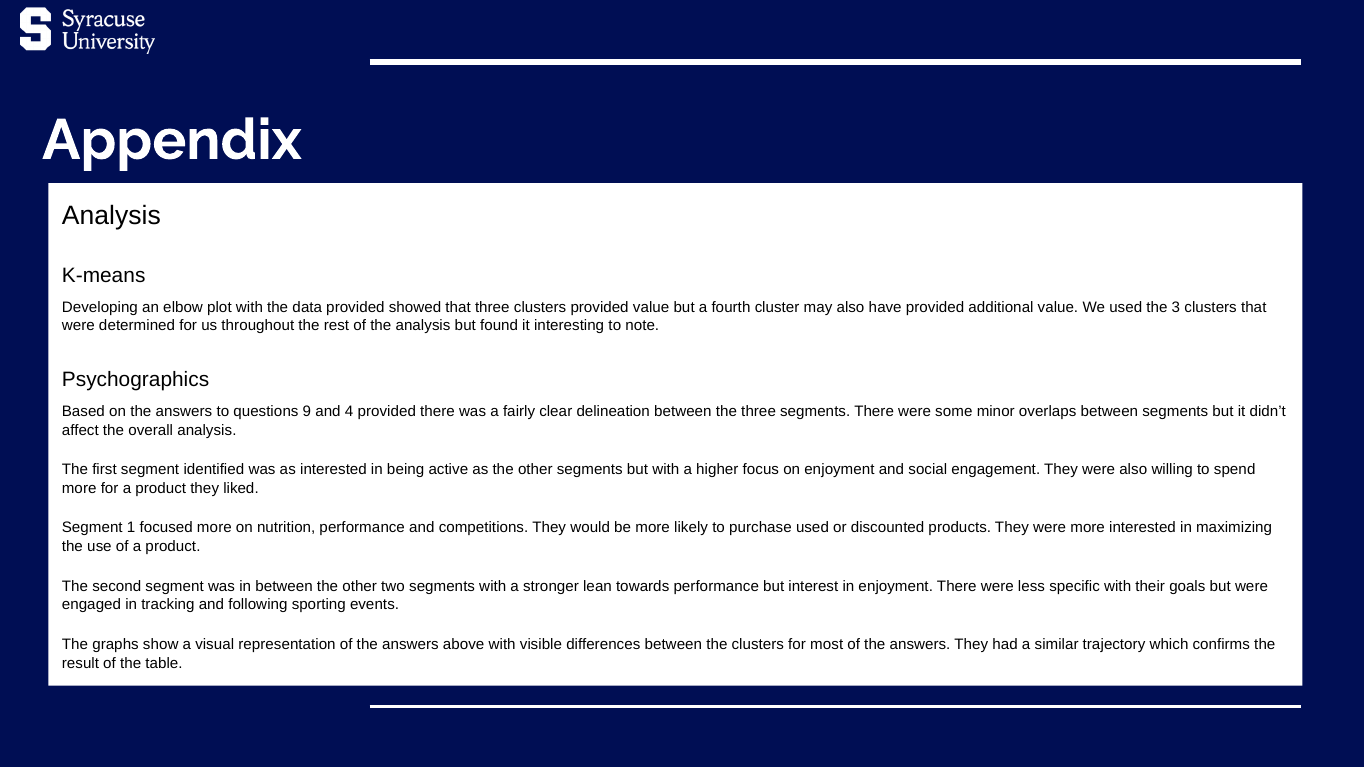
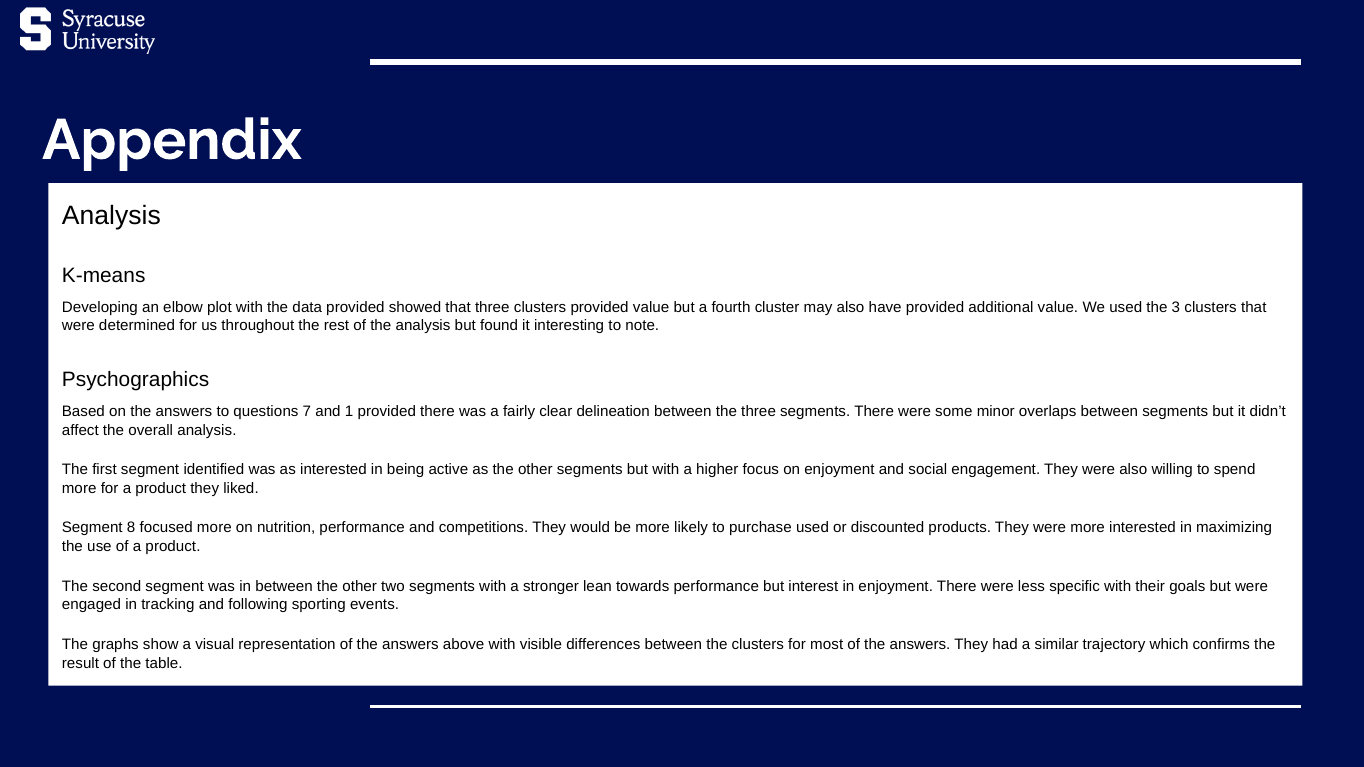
9: 9 -> 7 (307, 412)
4: 4 -> 1 (349, 412)
1: 1 -> 8 (131, 528)
